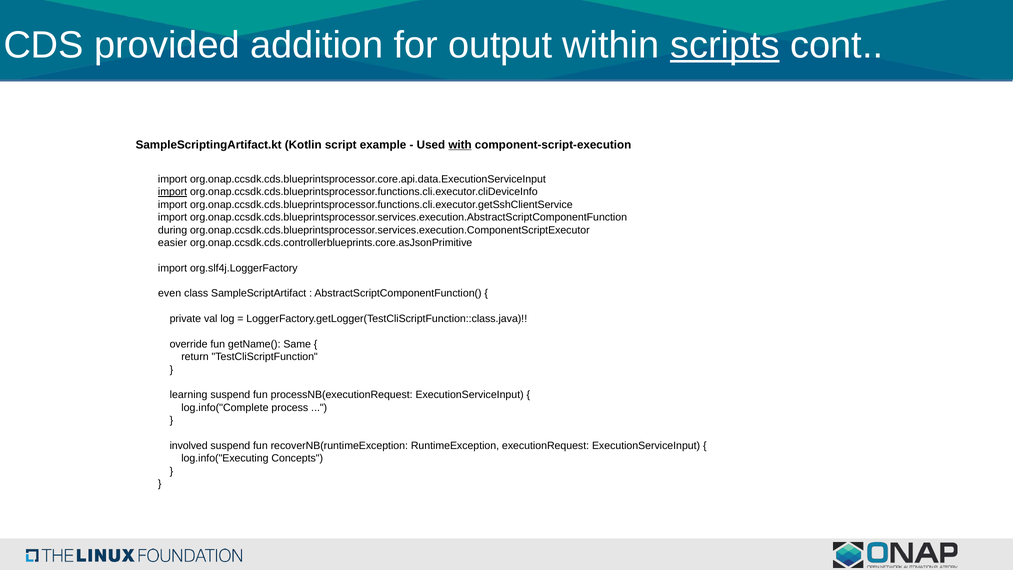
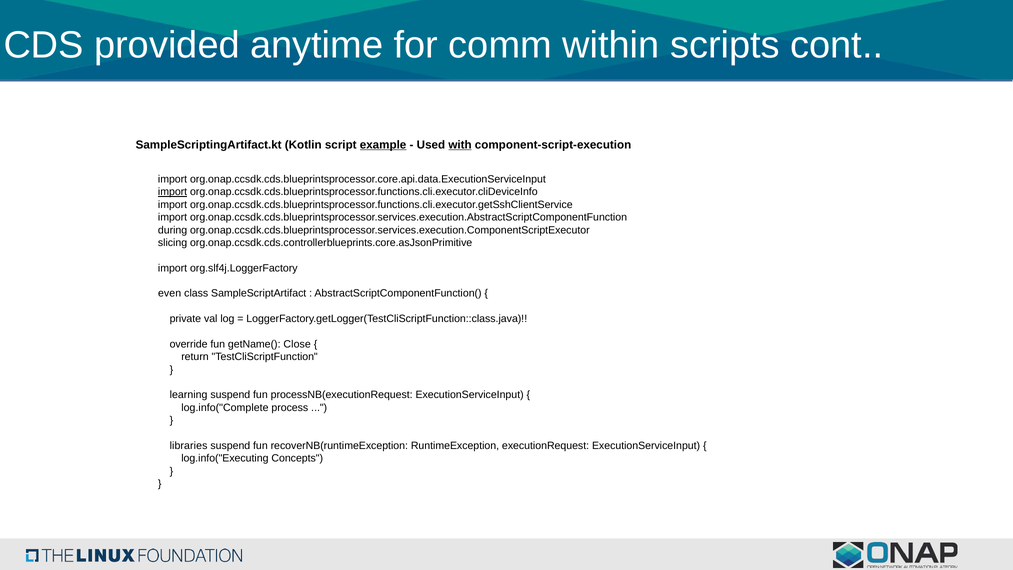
addition: addition -> anytime (317, 45)
output: output -> comm (500, 45)
scripts underline: present -> none (725, 45)
example underline: none -> present (383, 145)
easier: easier -> slicing (173, 243)
Same: Same -> Close (297, 344)
involved: involved -> libraries (189, 446)
